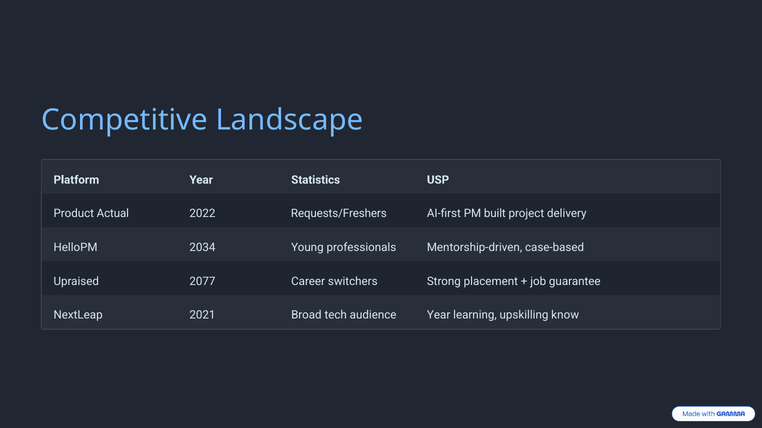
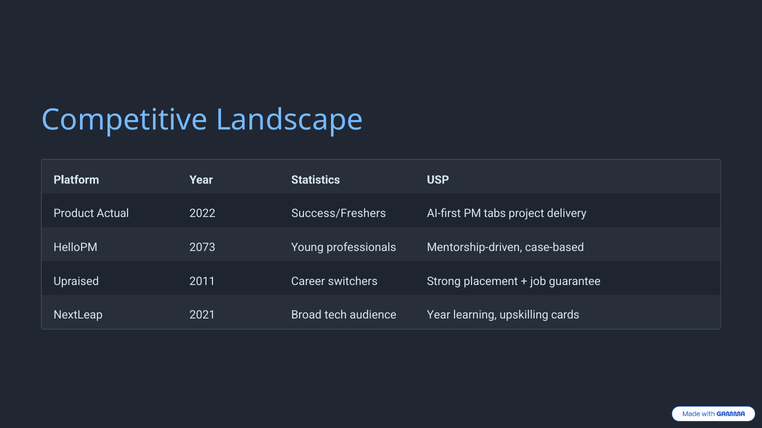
Requests/Freshers: Requests/Freshers -> Success/Freshers (339, 214)
built: built -> tabs (495, 214)
2034: 2034 -> 2073 (202, 248)
2077: 2077 -> 2011 (202, 282)
know: know -> cards (565, 316)
